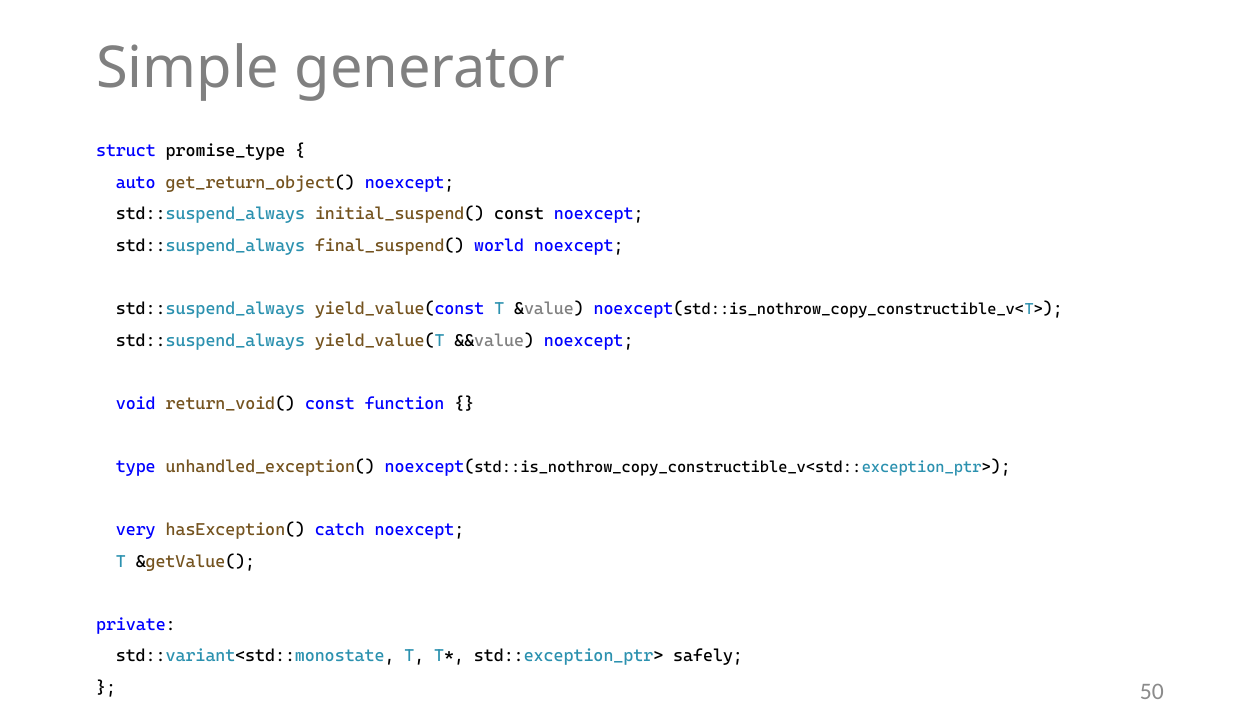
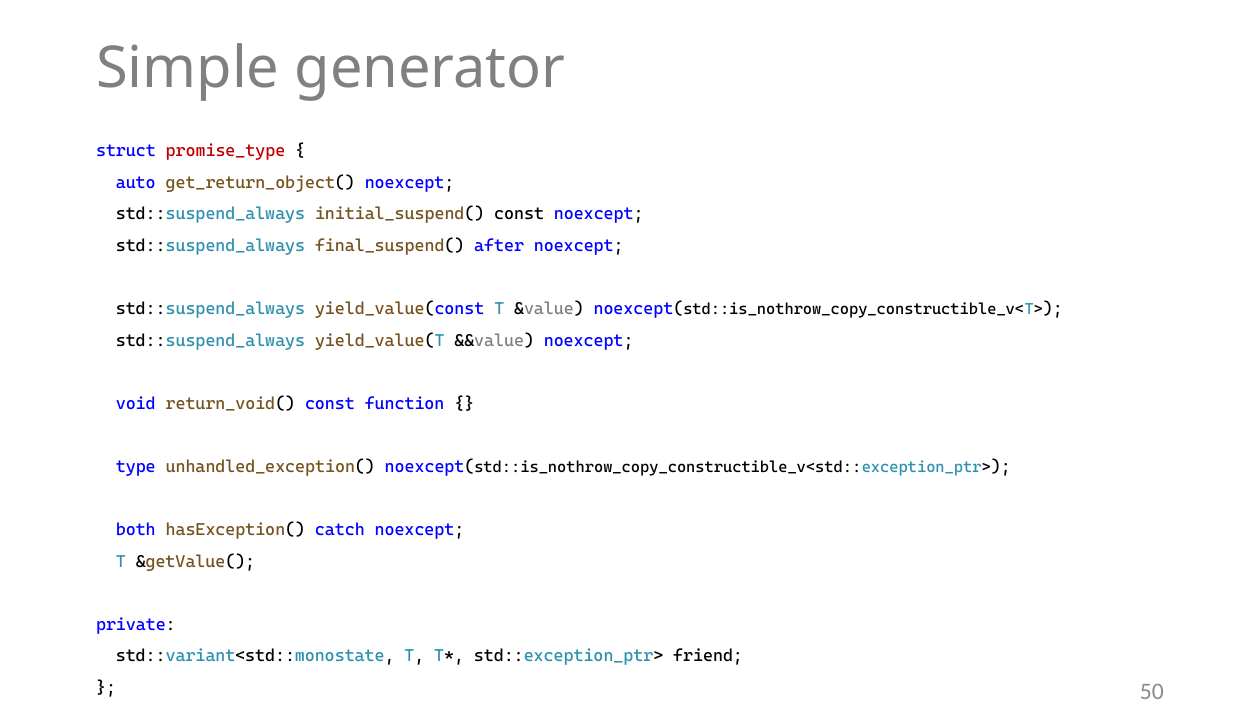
promise_type colour: black -> red (225, 151)
world: world -> after (499, 246)
very: very -> both (136, 530)
safely: safely -> friend (708, 656)
